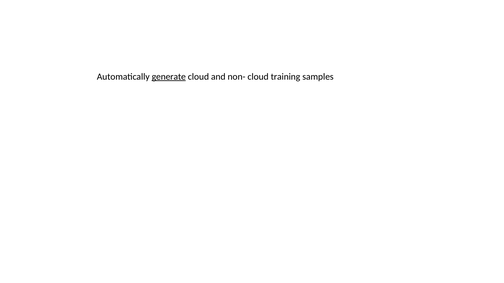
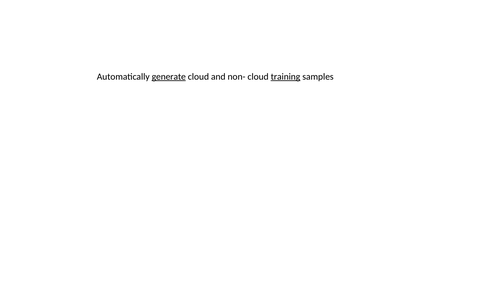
training underline: none -> present (285, 77)
